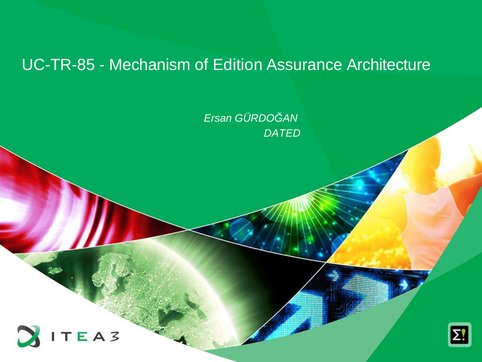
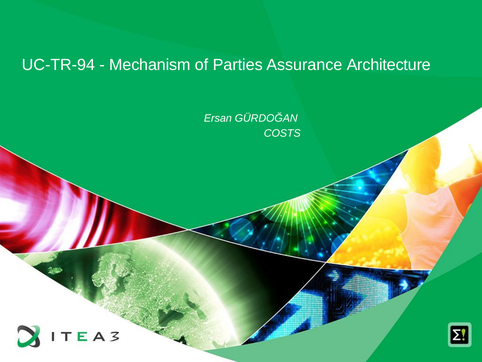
UC-TR-85: UC-TR-85 -> UC-TR-94 (58, 65)
Edition: Edition -> Parties (238, 65)
DATED: DATED -> COSTS (282, 133)
